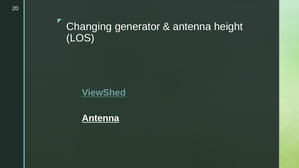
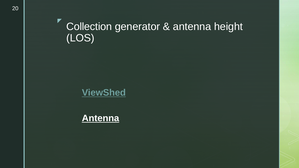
Changing: Changing -> Collection (89, 27)
